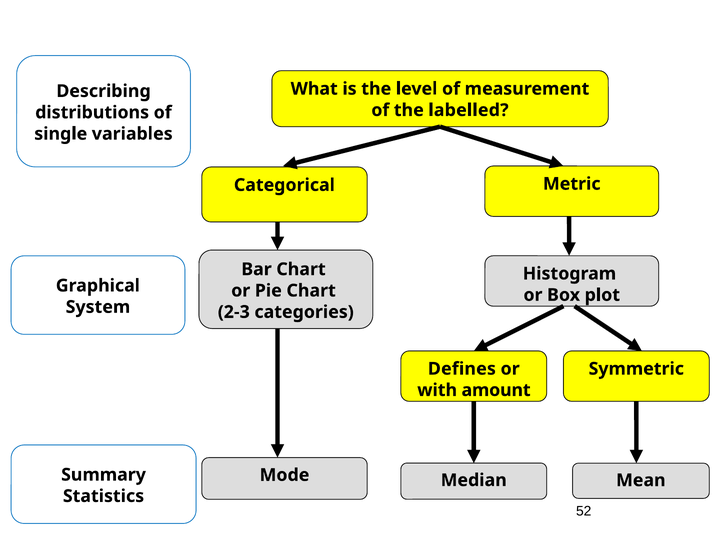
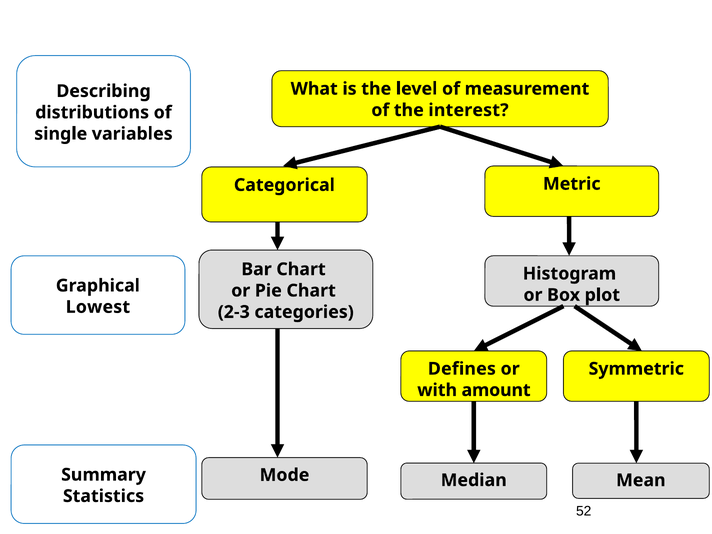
labelled: labelled -> interest (468, 110)
System: System -> Lowest (98, 307)
